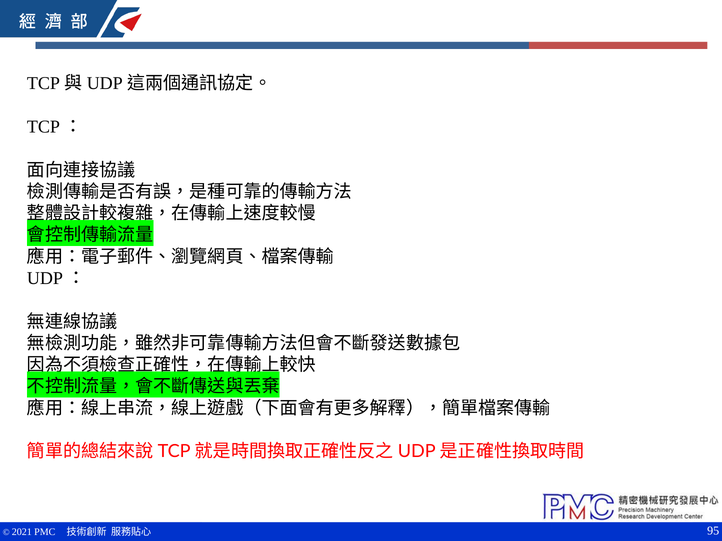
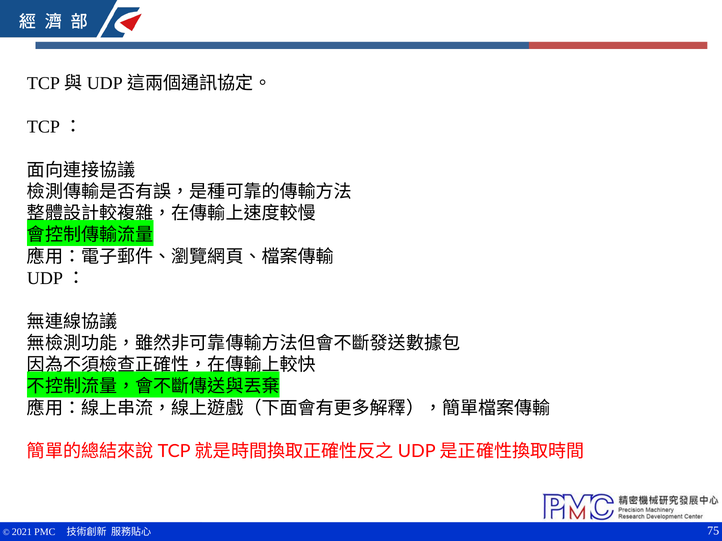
95: 95 -> 75 (713, 532)
